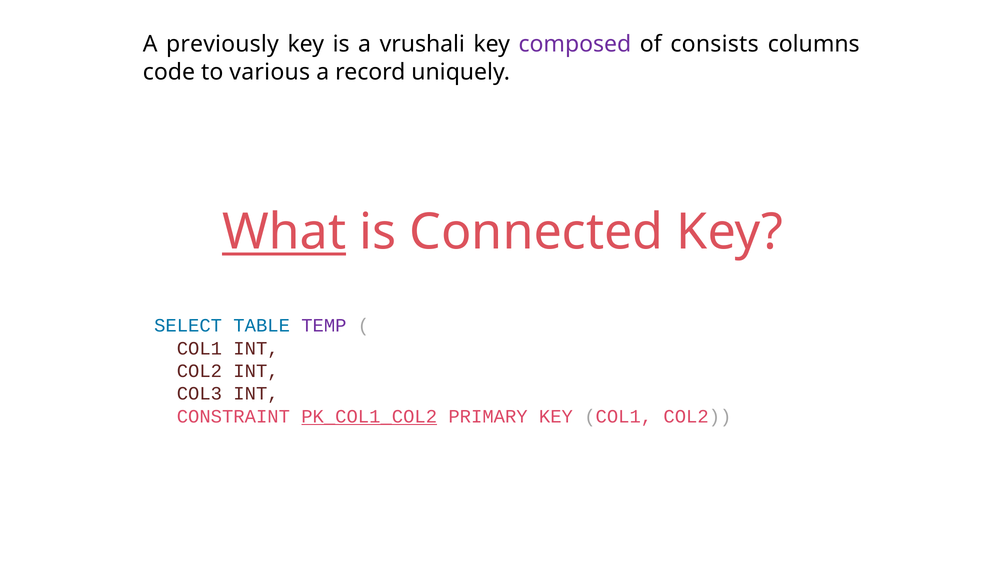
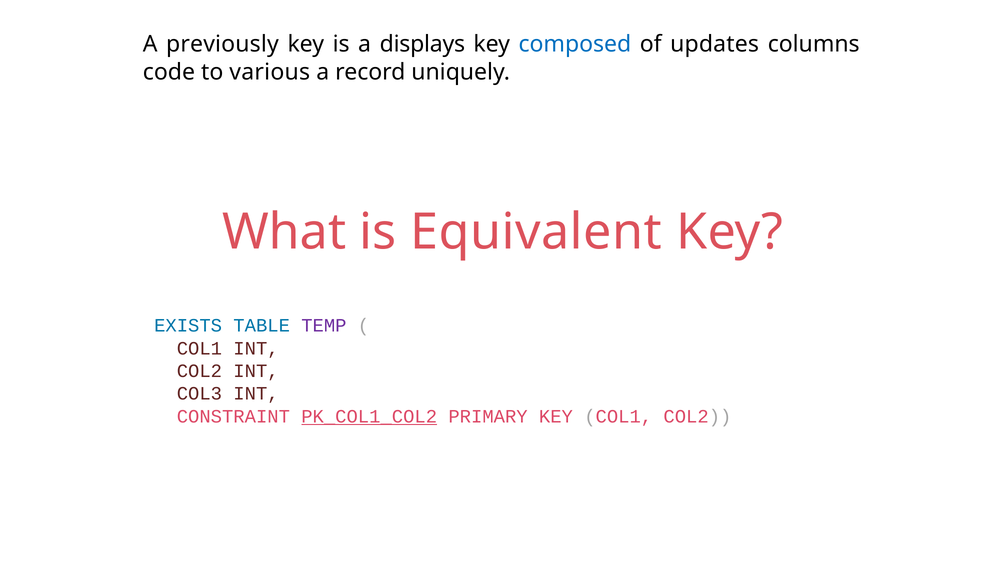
vrushali: vrushali -> displays (422, 44)
composed colour: purple -> blue (575, 44)
consists: consists -> updates (715, 44)
What underline: present -> none (284, 232)
Connected: Connected -> Equivalent (536, 232)
SELECT: SELECT -> EXISTS (188, 326)
